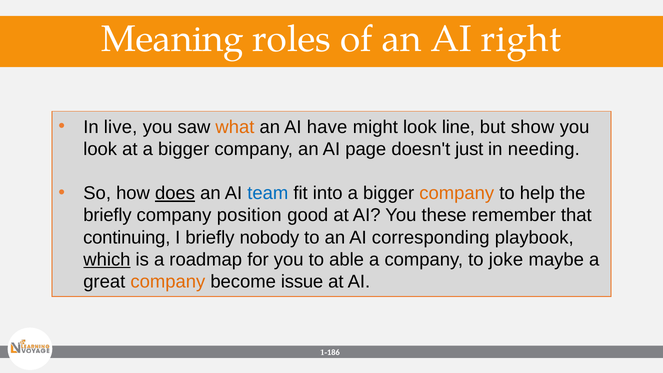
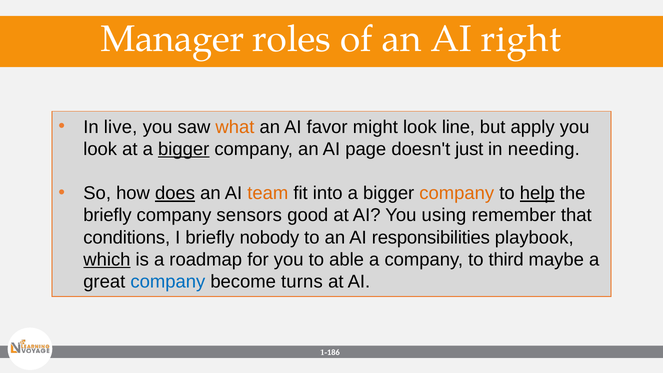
Meaning: Meaning -> Manager (173, 39)
have: have -> favor (327, 127)
show: show -> apply (533, 127)
bigger underline: none -> present (184, 149)
team colour: blue -> orange (268, 193)
help underline: none -> present (537, 193)
position: position -> sensors (249, 215)
these: these -> using (444, 215)
continuing: continuing -> conditions (127, 237)
corresponding: corresponding -> responsibilities (431, 237)
joke: joke -> third (506, 260)
company colour: orange -> blue (168, 282)
issue: issue -> turns (302, 282)
